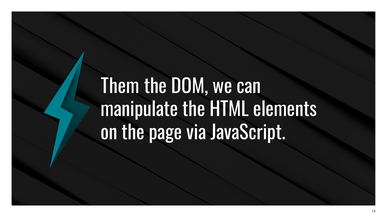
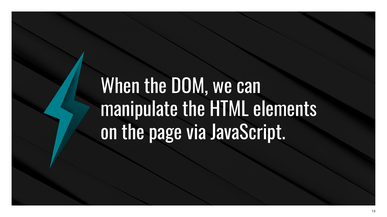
Them: Them -> When (120, 87)
